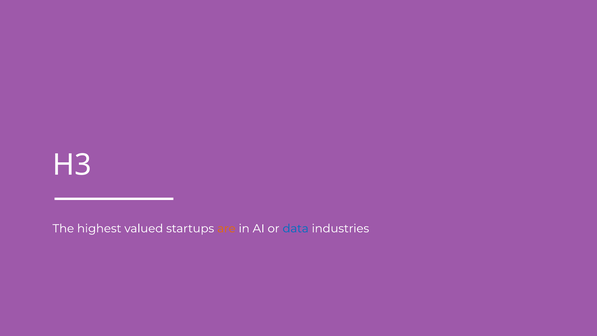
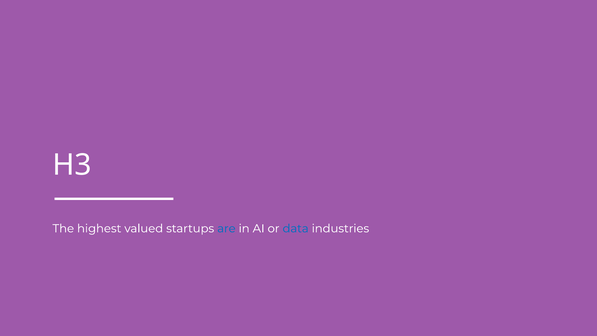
are colour: orange -> blue (226, 228)
